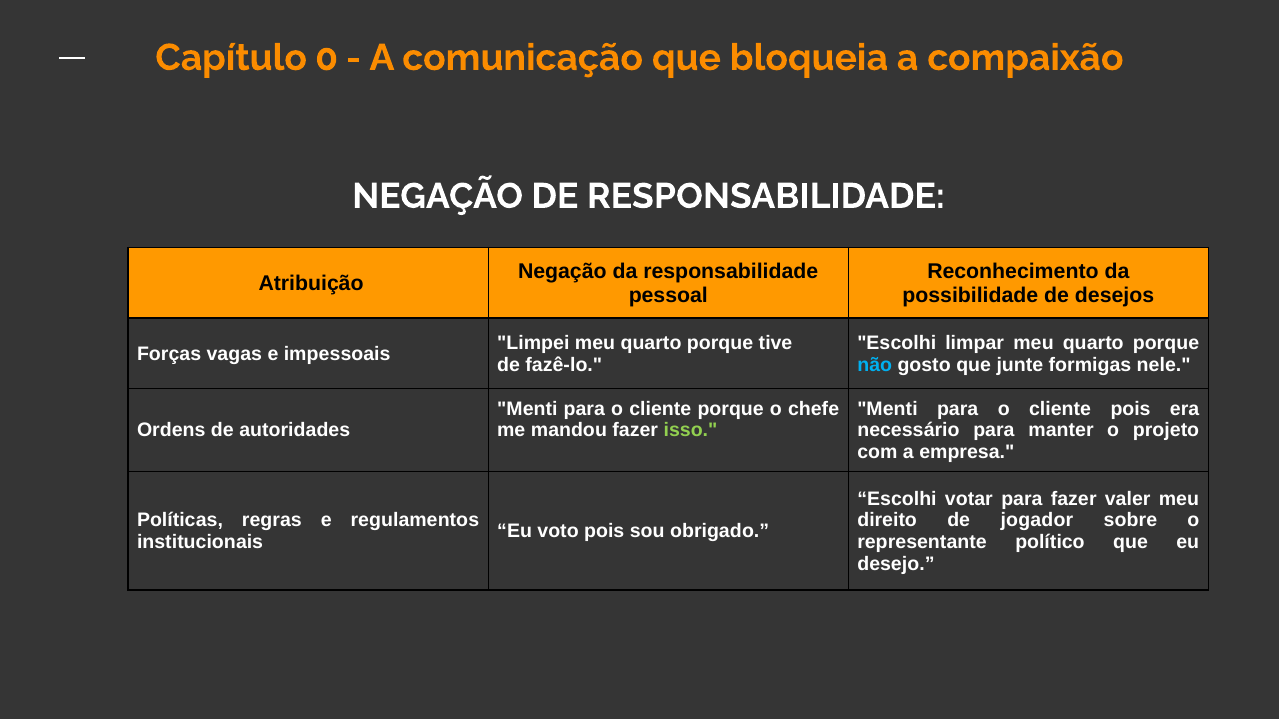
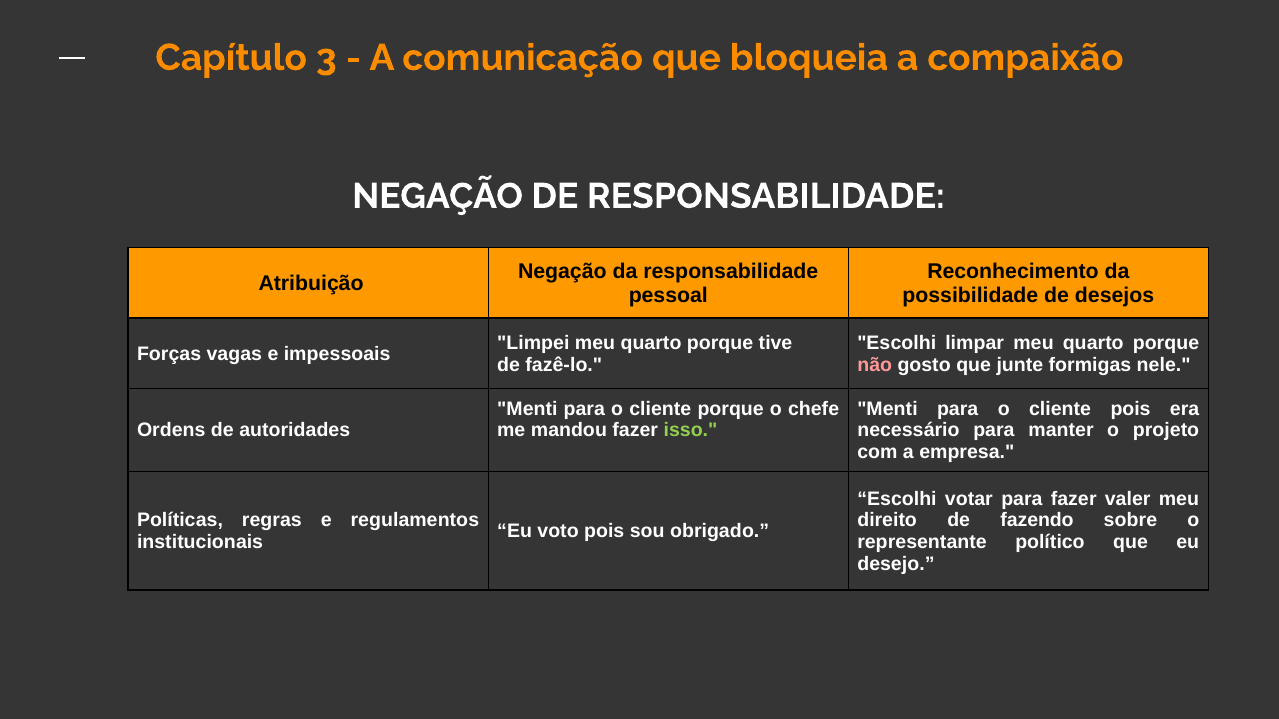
0: 0 -> 3 (326, 58)
não colour: light blue -> pink (875, 365)
jogador: jogador -> fazendo (1037, 521)
